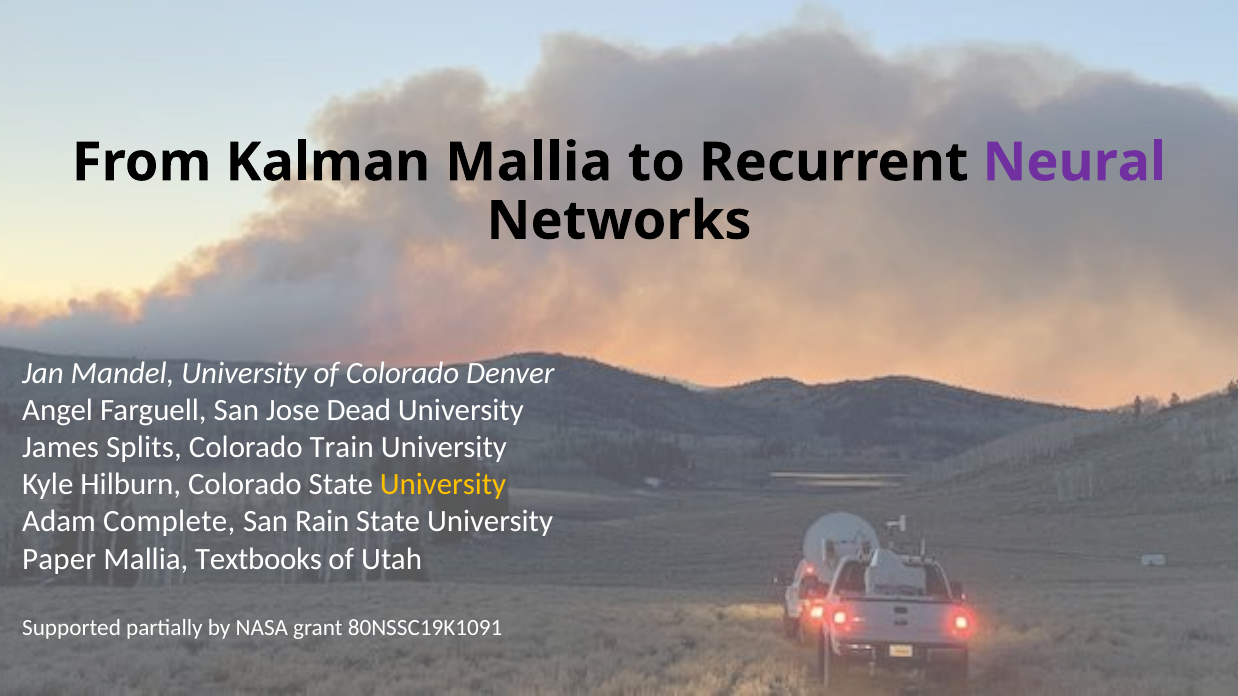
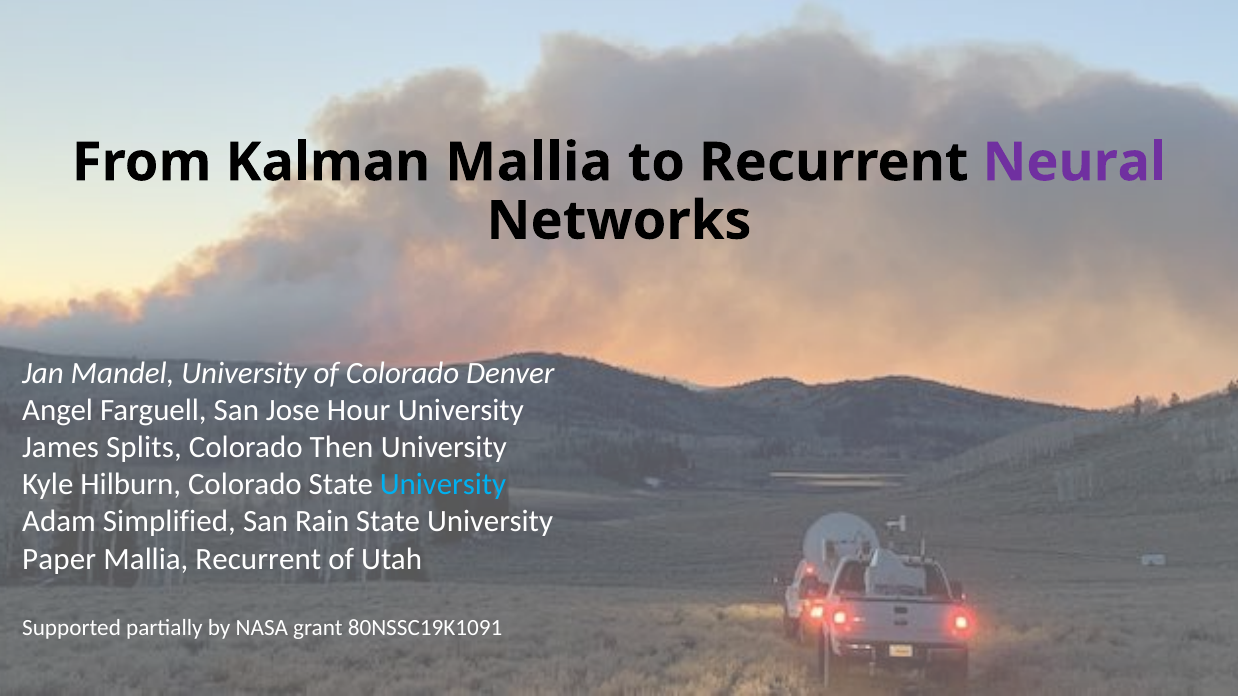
Dead: Dead -> Hour (359, 411)
Train: Train -> Then (342, 448)
University colour: yellow -> light blue (443, 485)
Complete: Complete -> Simplified (169, 522)
Mallia Textbooks: Textbooks -> Recurrent (258, 559)
